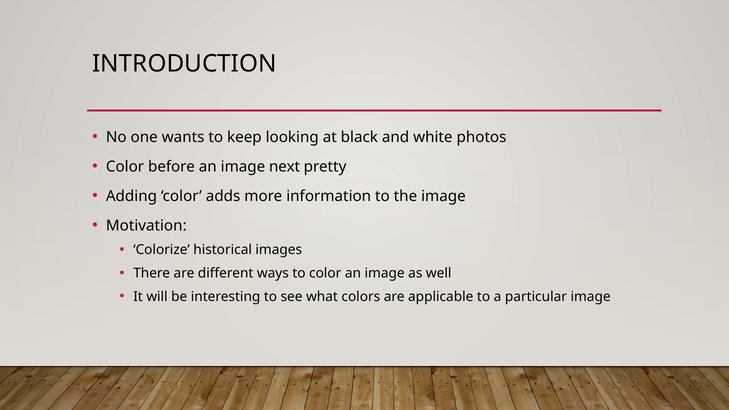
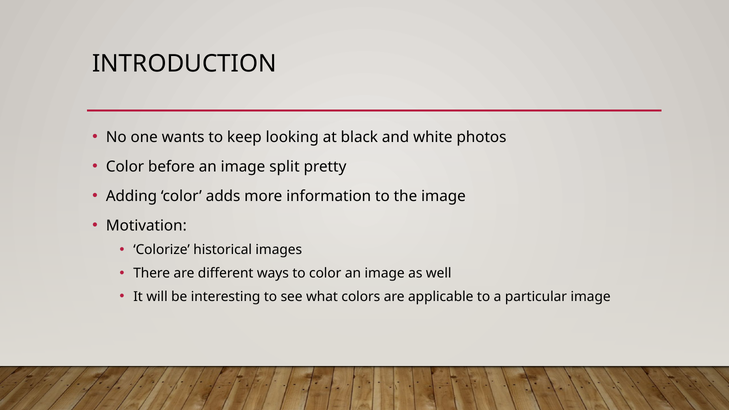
next: next -> split (284, 167)
